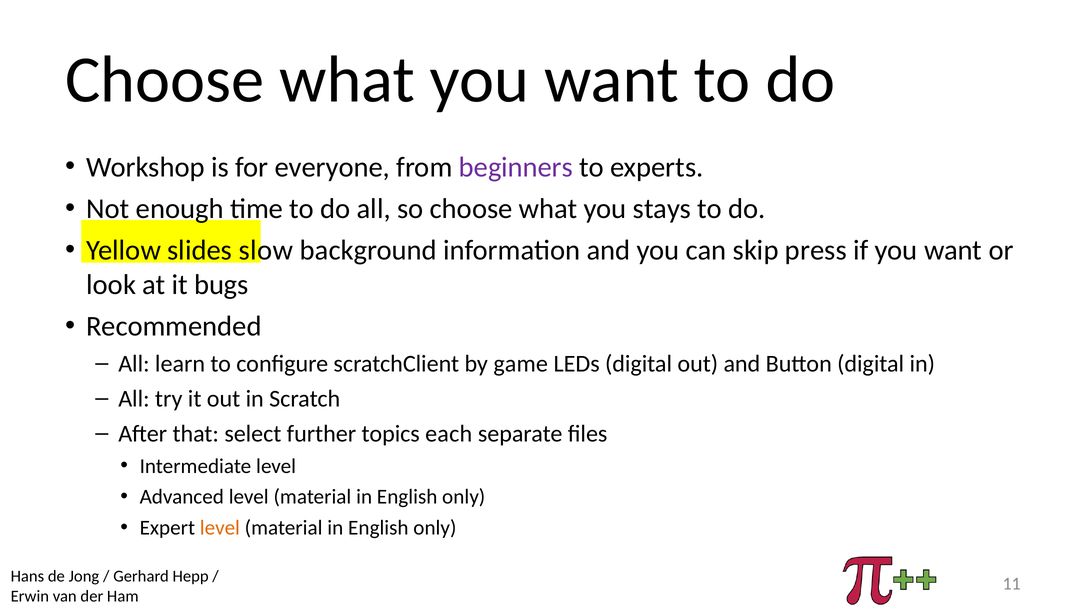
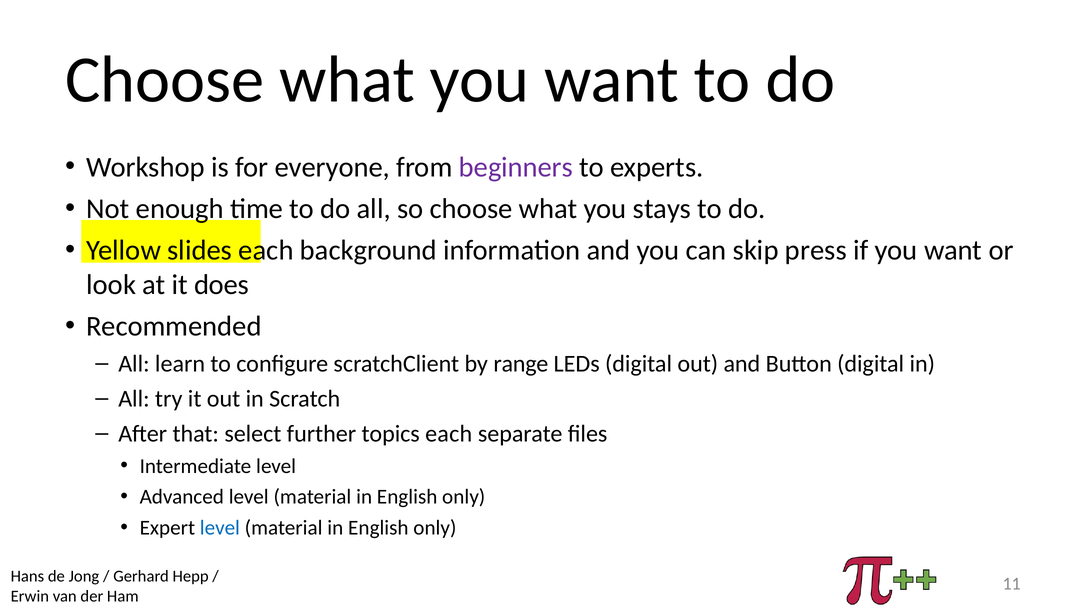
slides slow: slow -> each (266, 250)
bugs: bugs -> does (221, 285)
game: game -> range (521, 364)
level colour: orange -> blue (220, 528)
